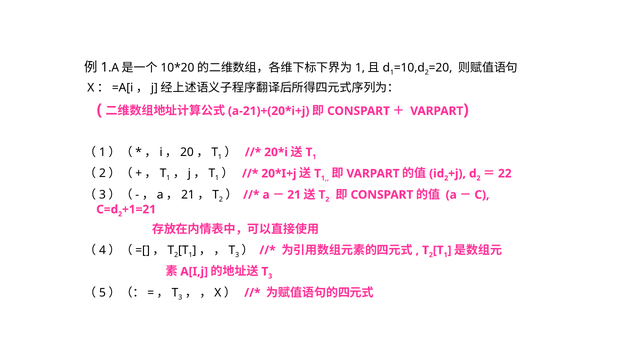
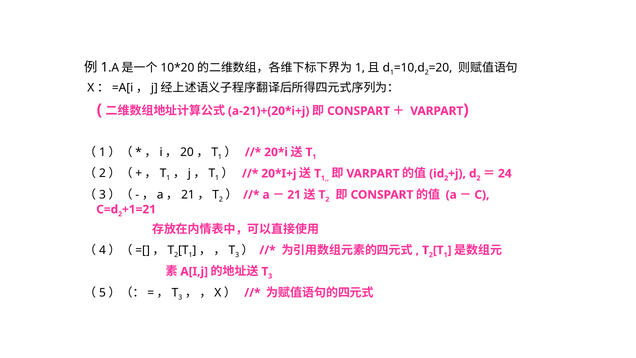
22: 22 -> 24 (505, 173)
